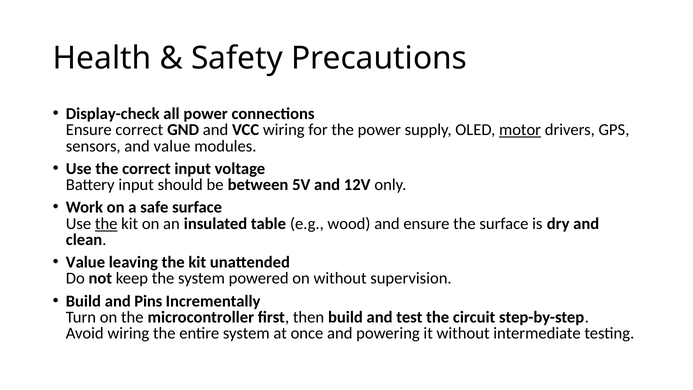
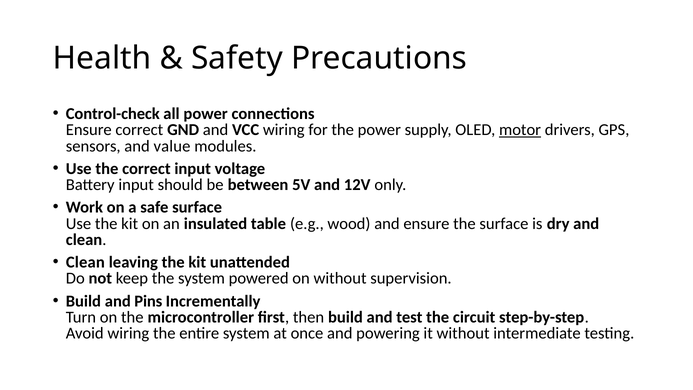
Display-check: Display-check -> Control-check (113, 114)
the underline: present -> none (106, 224)
Value: Value -> Clean (85, 262)
